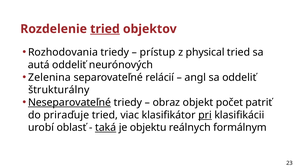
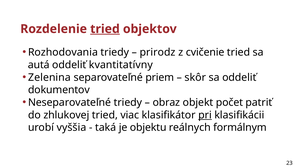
prístup: prístup -> prirodz (158, 52)
physical: physical -> cvičenie (205, 52)
neurónových: neurónových -> kvantitatívny (121, 65)
relácií: relácií -> priem (160, 77)
angl: angl -> skôr (195, 77)
štrukturálny: štrukturálny -> dokumentov (59, 90)
Neseparovateľné underline: present -> none (70, 102)
priraďuje: priraďuje -> zhlukovej (66, 115)
oblasť: oblasť -> vyššia (71, 127)
taká underline: present -> none (106, 127)
